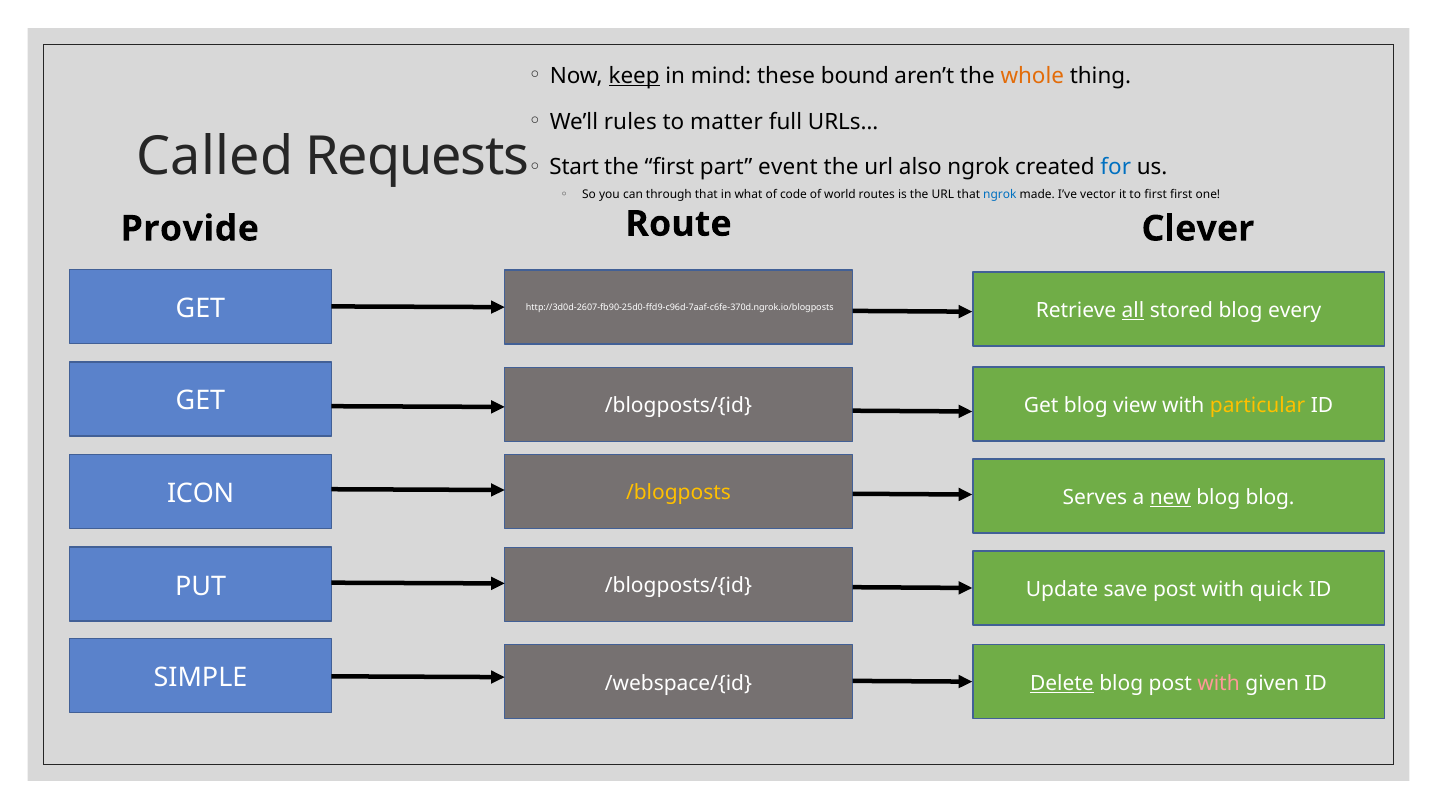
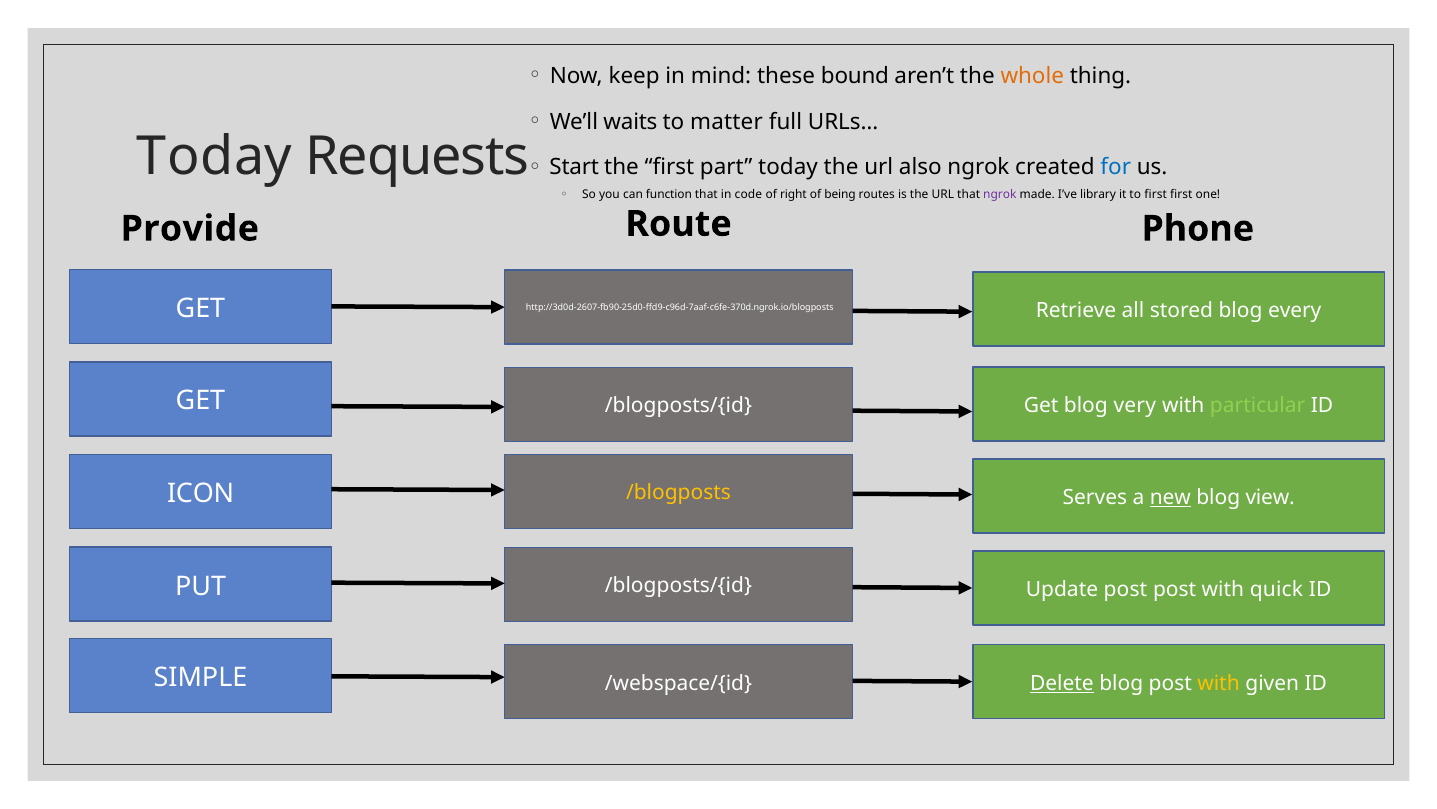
keep underline: present -> none (634, 76)
rules: rules -> waits (630, 121)
Called: Called -> Today (215, 156)
part event: event -> today (788, 167)
through: through -> function (669, 195)
what: what -> code (748, 195)
code: code -> right (793, 195)
world: world -> being (840, 195)
ngrok colour: blue -> purple (1000, 195)
vector: vector -> library (1098, 195)
Clever: Clever -> Phone (1198, 229)
all underline: present -> none (1133, 310)
view: view -> very (1135, 405)
particular colour: yellow -> light green (1258, 405)
blog blog: blog -> view (1270, 497)
Update save: save -> post (1125, 589)
with colour: pink -> yellow (1219, 683)
